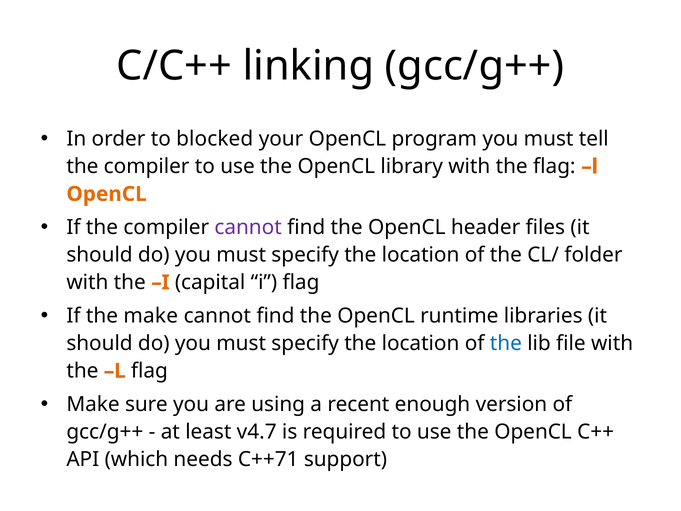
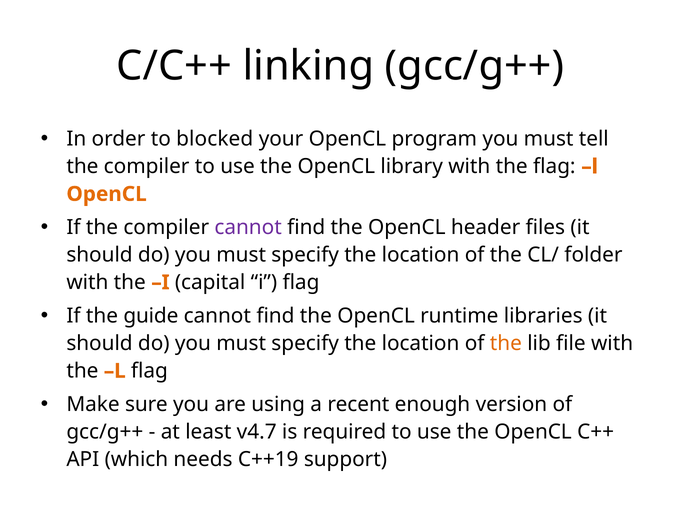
the make: make -> guide (151, 316)
the colour: blue -> orange (506, 343)
C++71: C++71 -> C++19 (268, 459)
